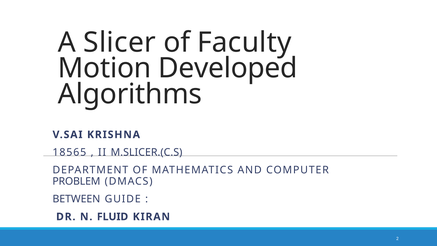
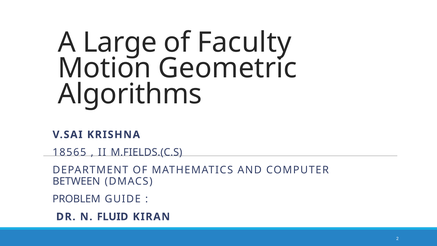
Slicer: Slicer -> Large (120, 42)
Developed: Developed -> Geometric (228, 68)
M.SLICER.(C.S: M.SLICER.(C.S -> M.FIELDS.(C.S (147, 152)
PROBLEM: PROBLEM -> BETWEEN (76, 181)
BETWEEN: BETWEEN -> PROBLEM (76, 199)
